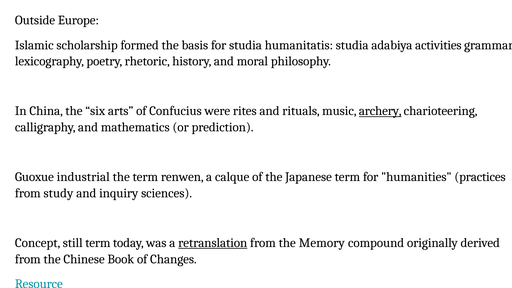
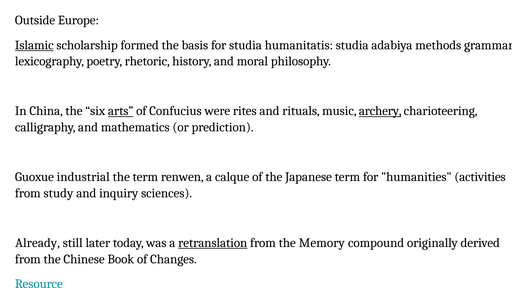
Islamic underline: none -> present (34, 45)
activities: activities -> methods (438, 45)
arts underline: none -> present (121, 111)
practices: practices -> activities (480, 177)
Concept: Concept -> Already (38, 243)
still term: term -> later (98, 243)
